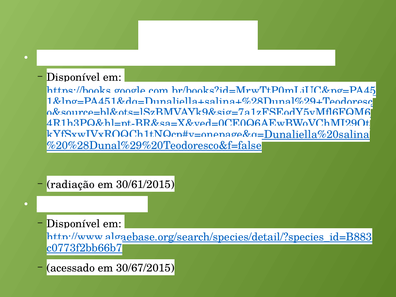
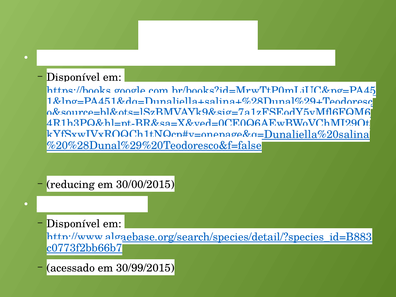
radiação: radiação -> reducing (71, 184)
30/61/2015: 30/61/2015 -> 30/00/2015 (145, 184)
30/67/2015: 30/67/2015 -> 30/99/2015 (145, 268)
